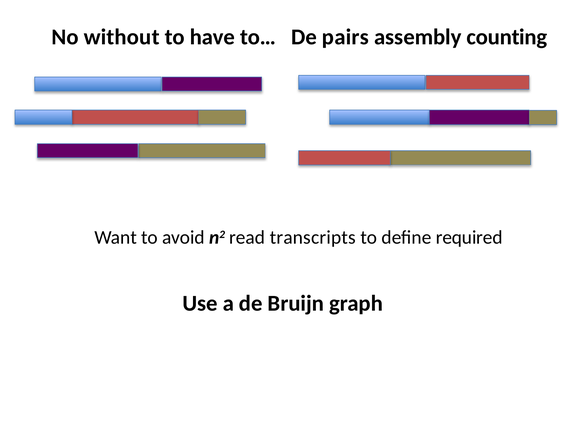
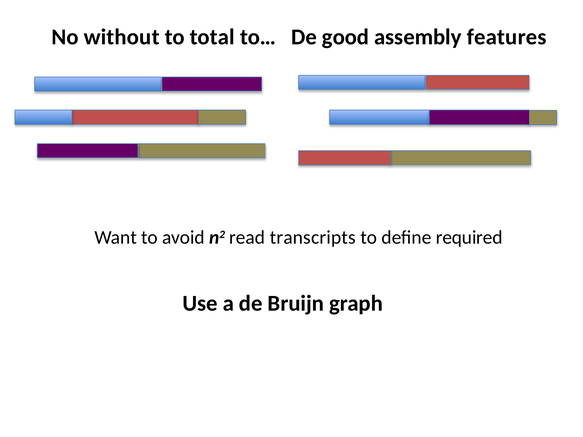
have: have -> total (212, 37)
pairs: pairs -> good (346, 37)
counting: counting -> features (507, 37)
